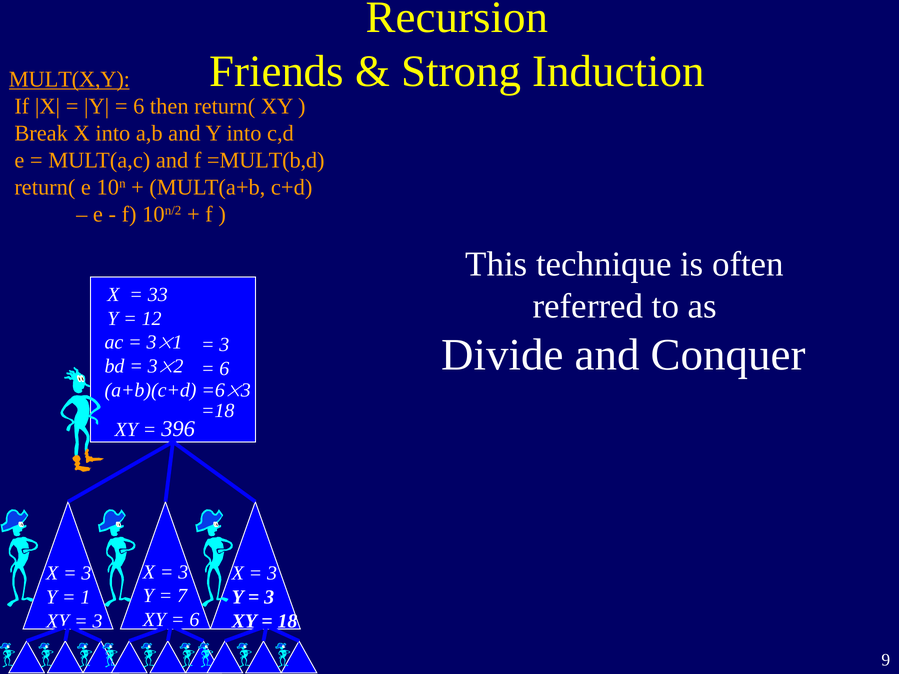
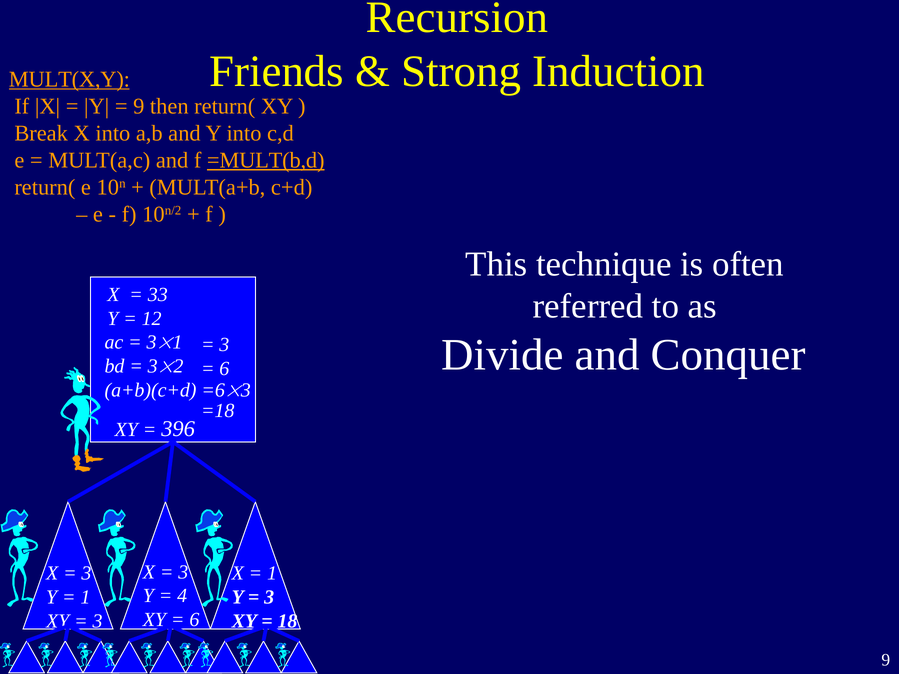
6: 6 -> 9 (139, 106)
=MULT(b,d underline: none -> present (266, 160)
3: 3 -> 1 (272, 573)
7: 7 -> 4 (182, 596)
